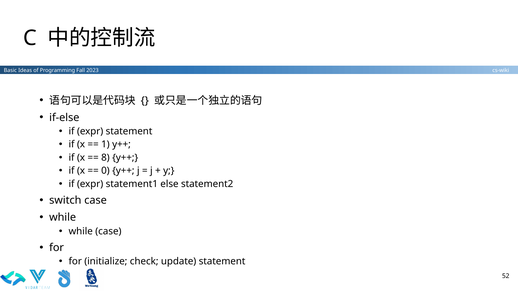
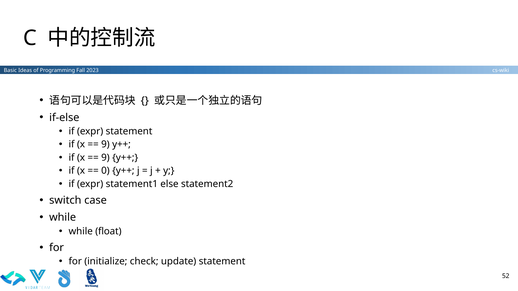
1: 1 -> 9 (105, 145)
8: 8 -> 9 (105, 158)
while case: case -> float (108, 231)
